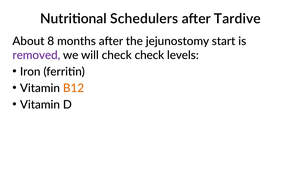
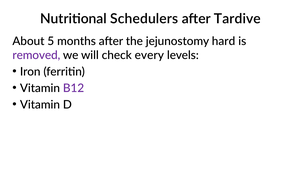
8: 8 -> 5 (51, 41)
start: start -> hard (224, 41)
check check: check -> every (149, 55)
B12 colour: orange -> purple (74, 88)
